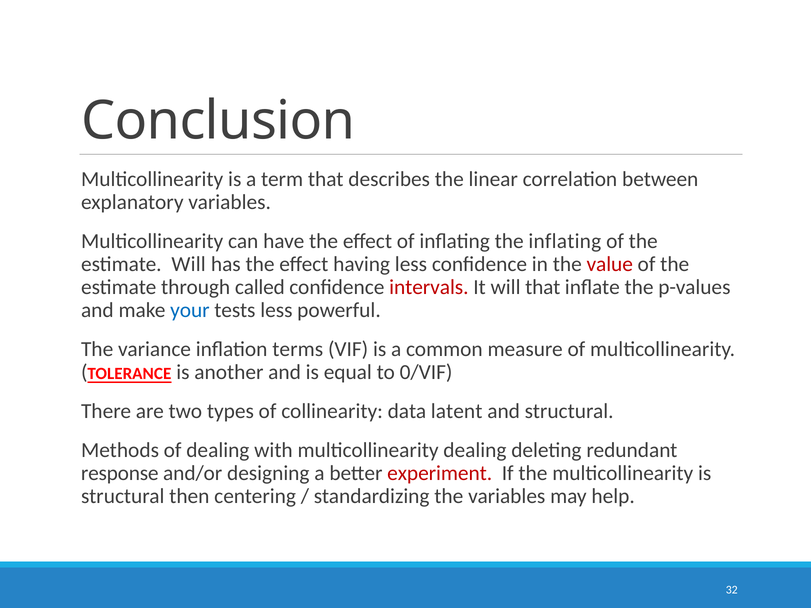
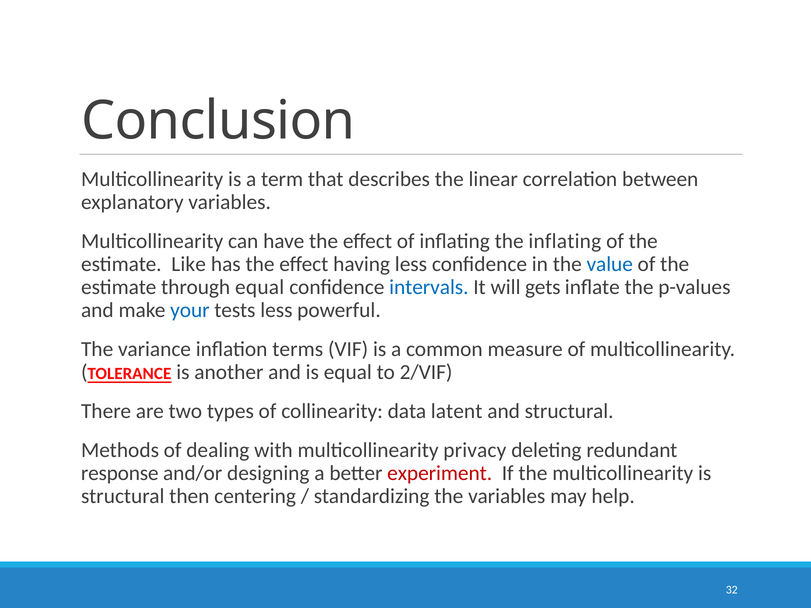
estimate Will: Will -> Like (189, 264)
value colour: red -> blue (610, 264)
through called: called -> equal (260, 287)
intervals colour: red -> blue (429, 287)
will that: that -> gets (543, 287)
0/VIF: 0/VIF -> 2/VIF (426, 373)
multicollinearity dealing: dealing -> privacy (475, 450)
